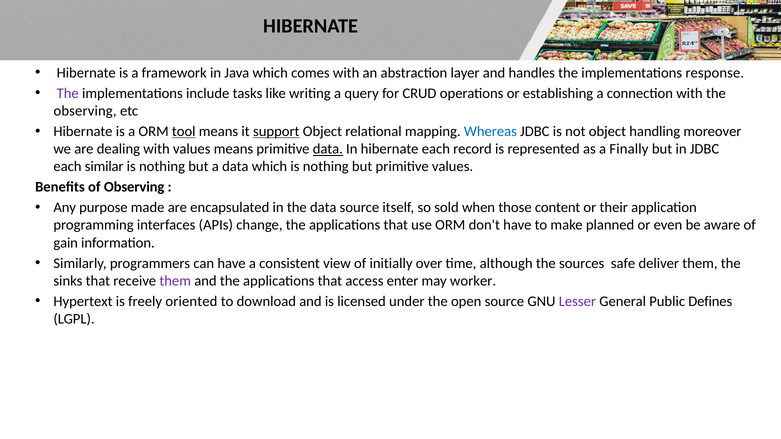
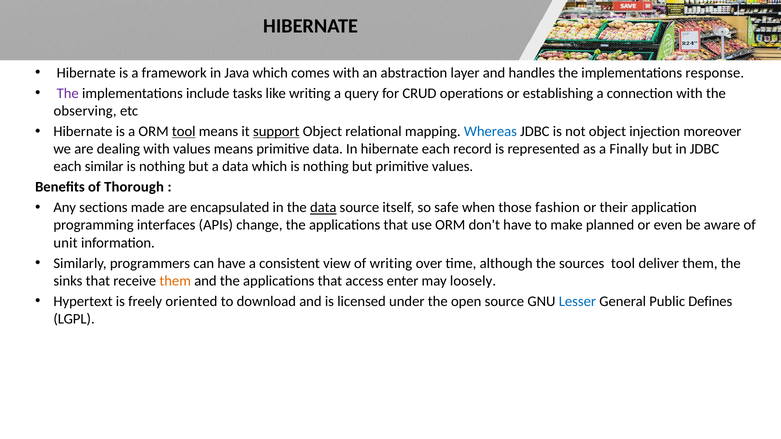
handling: handling -> injection (655, 132)
data underline: present -> none (328, 149)
of Observing: Observing -> Thorough (134, 187)
purpose: purpose -> sections (103, 208)
data underline: none -> present (323, 208)
sold: sold -> safe (447, 208)
content: content -> fashion (557, 208)
gain: gain -> unit (66, 243)
of initially: initially -> writing (391, 263)
sources safe: safe -> tool (623, 263)
them colour: purple -> orange (175, 281)
worker: worker -> loosely (473, 281)
Lesser colour: purple -> blue (577, 301)
